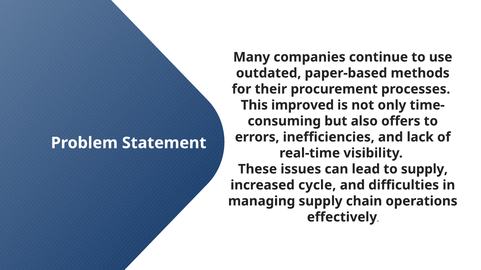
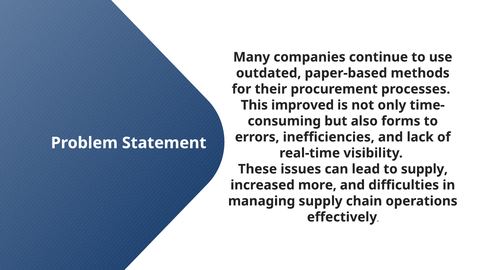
offers: offers -> forms (401, 121)
cycle: cycle -> more (317, 185)
